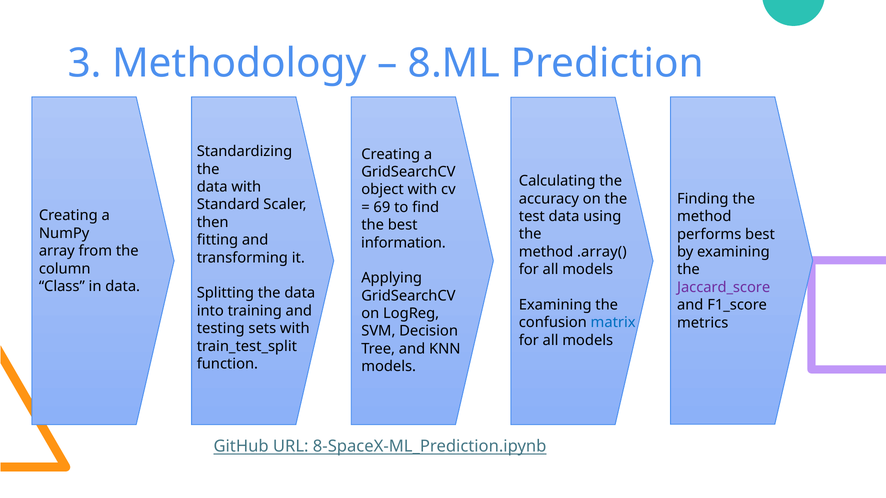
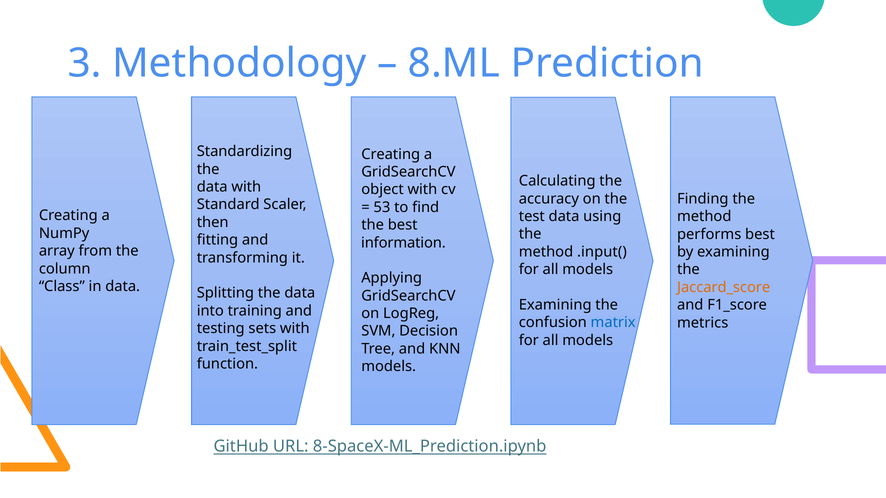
69: 69 -> 53 (382, 207)
.array(: .array( -> .input( (602, 252)
Jaccard_score colour: purple -> orange (724, 288)
